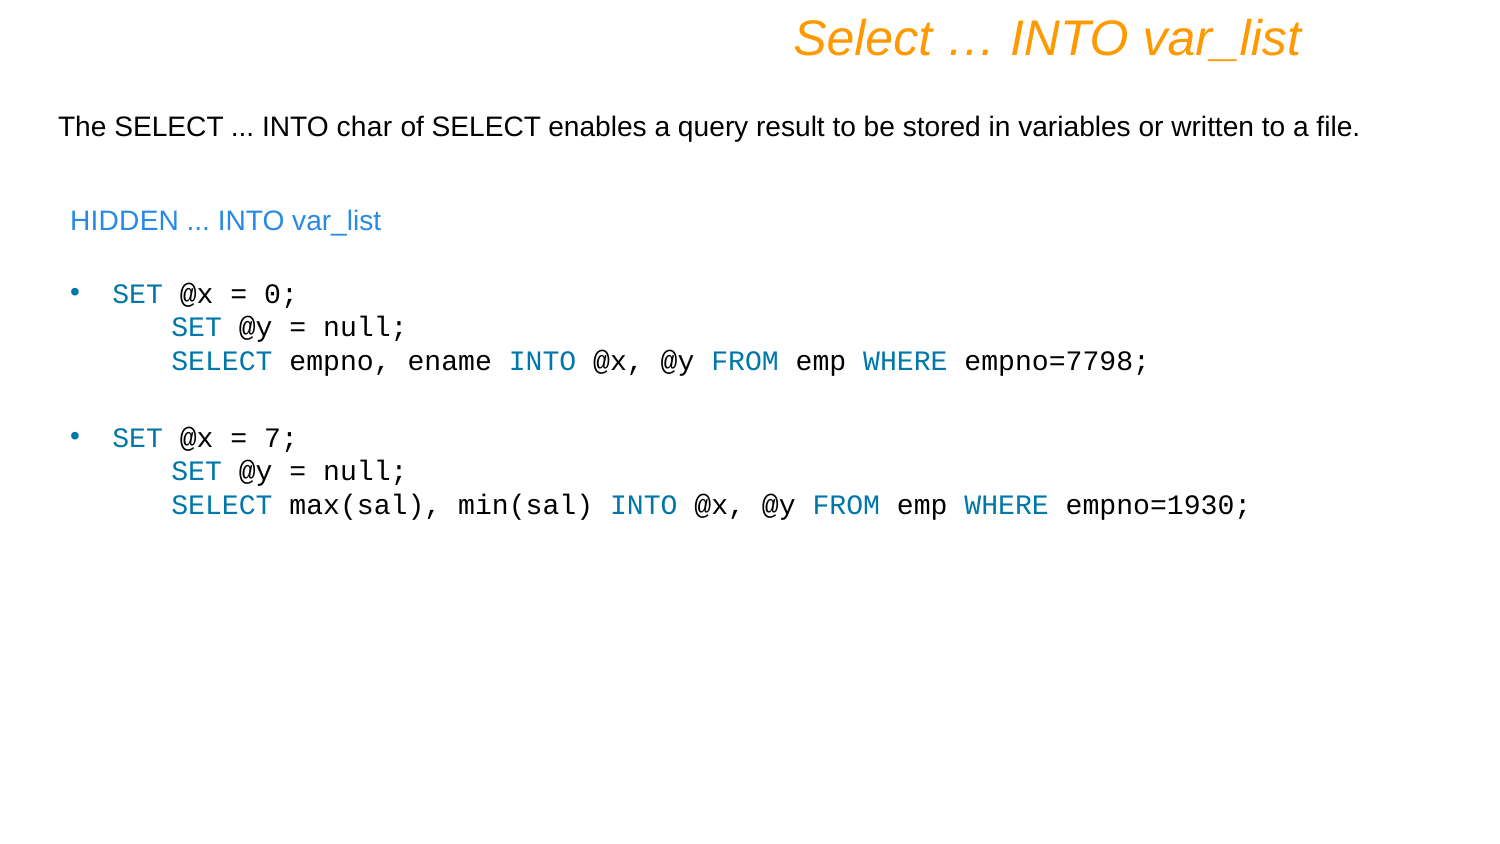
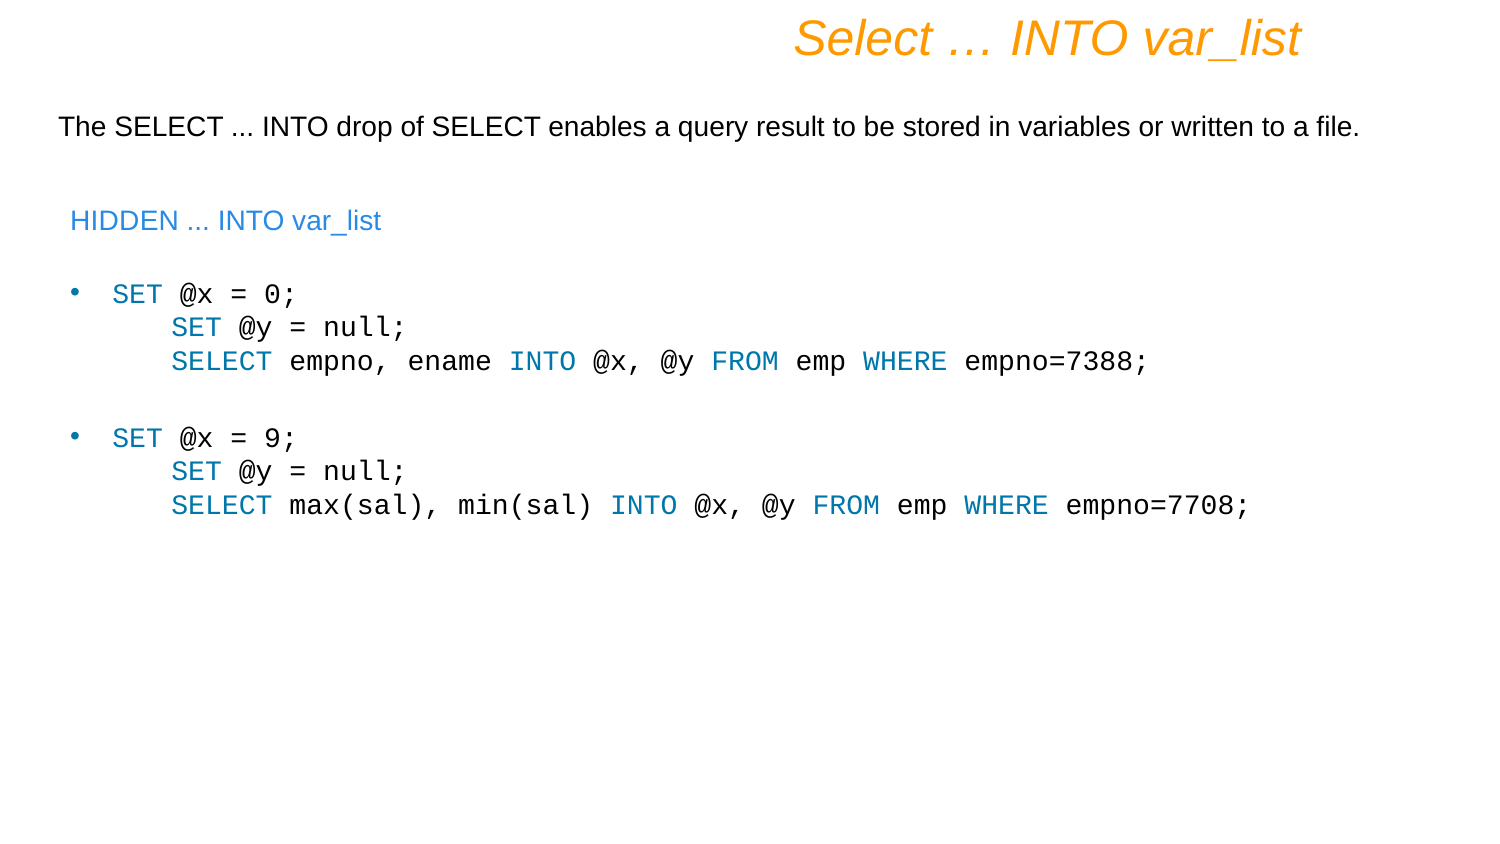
char: char -> drop (365, 127)
empno=7798: empno=7798 -> empno=7388 (1057, 361)
7: 7 -> 9 (281, 438)
empno=1930: empno=1930 -> empno=7708 (1158, 505)
